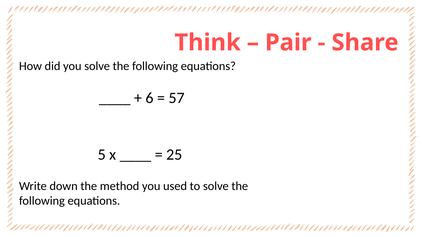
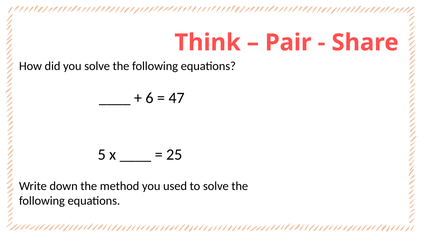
57: 57 -> 47 (177, 98)
